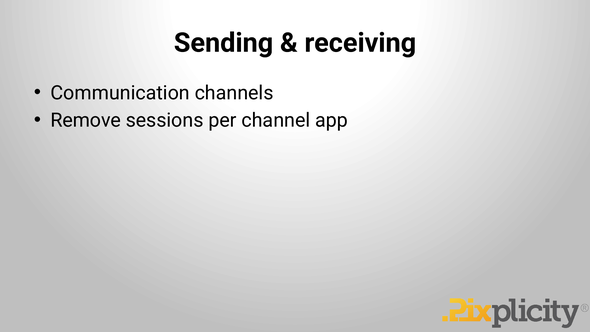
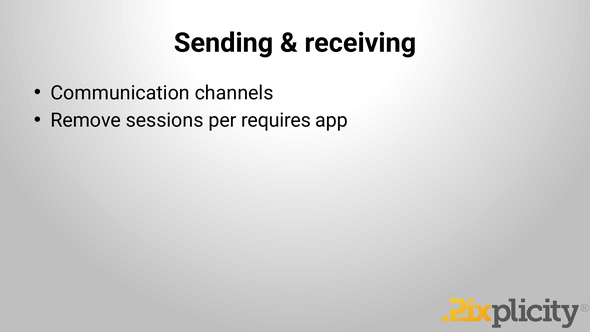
channel: channel -> requires (276, 120)
